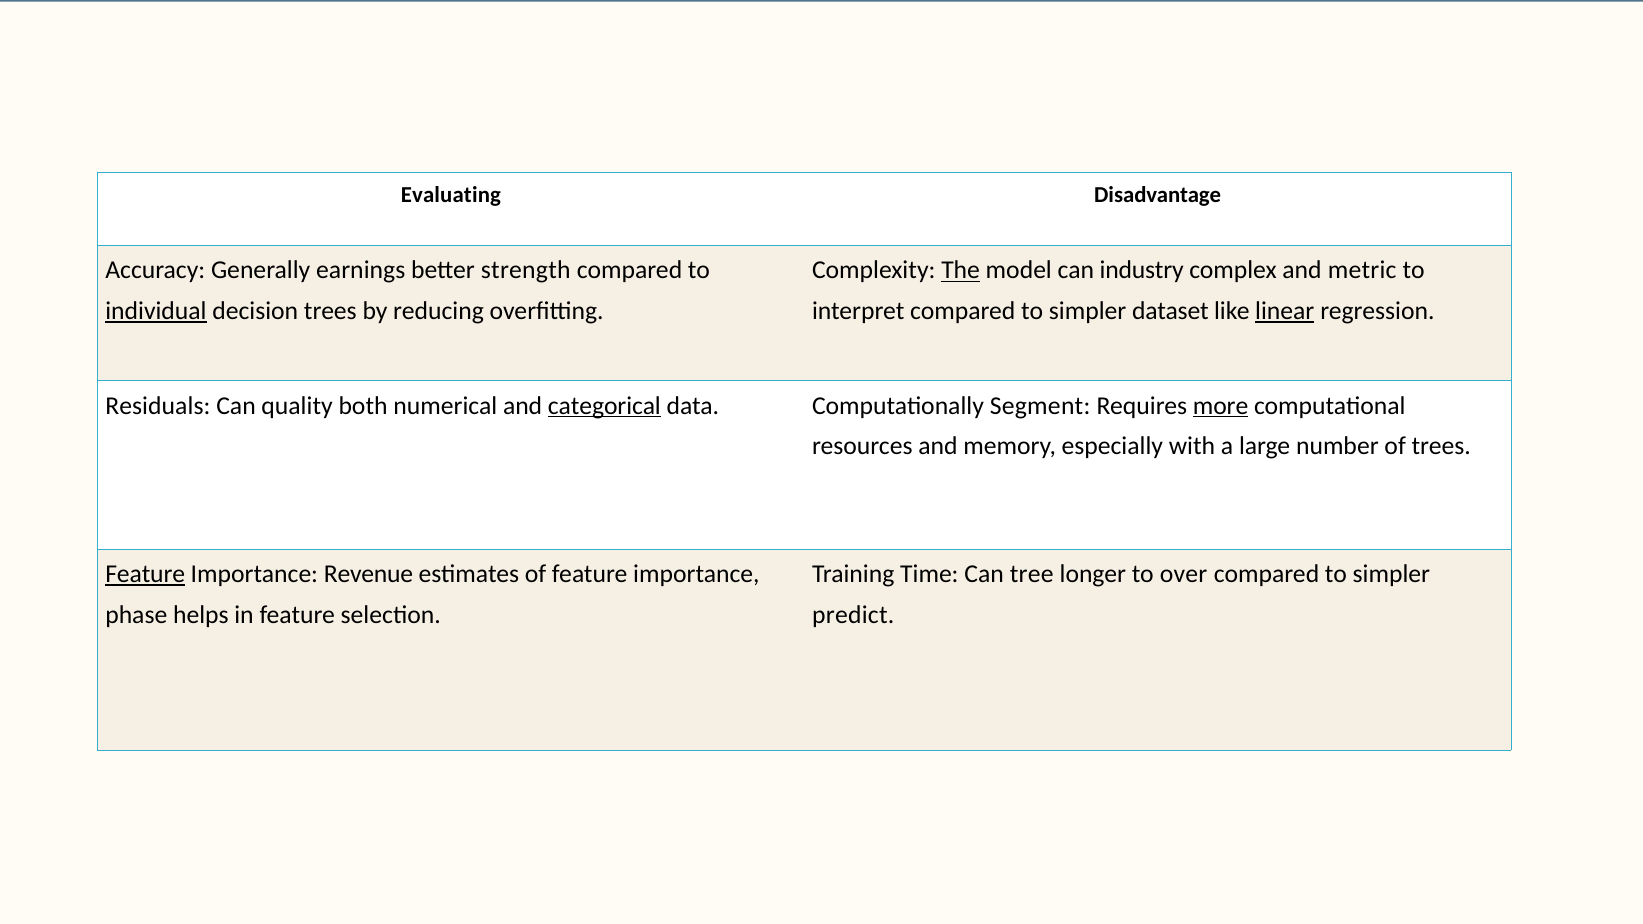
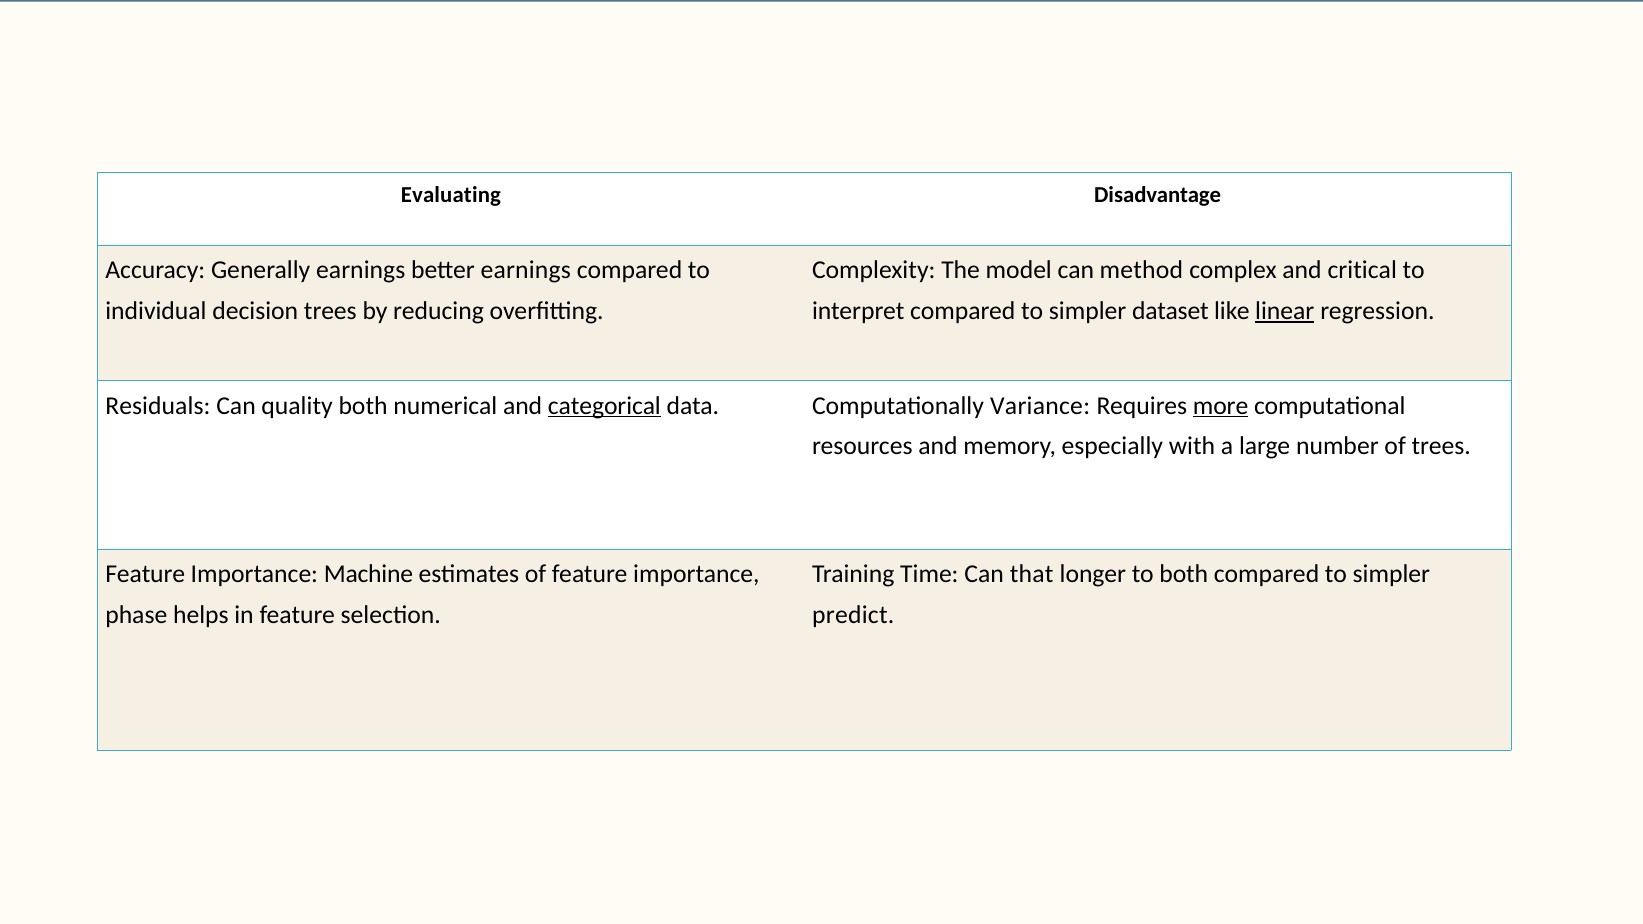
better strength: strength -> earnings (526, 271)
The underline: present -> none (961, 271)
industry: industry -> method (1141, 271)
metric: metric -> critical (1362, 271)
individual underline: present -> none (156, 311)
Segment: Segment -> Variance (1040, 406)
Feature underline: present -> none (145, 574)
Revenue: Revenue -> Machine (369, 574)
tree: tree -> that (1032, 574)
to over: over -> both (1184, 574)
